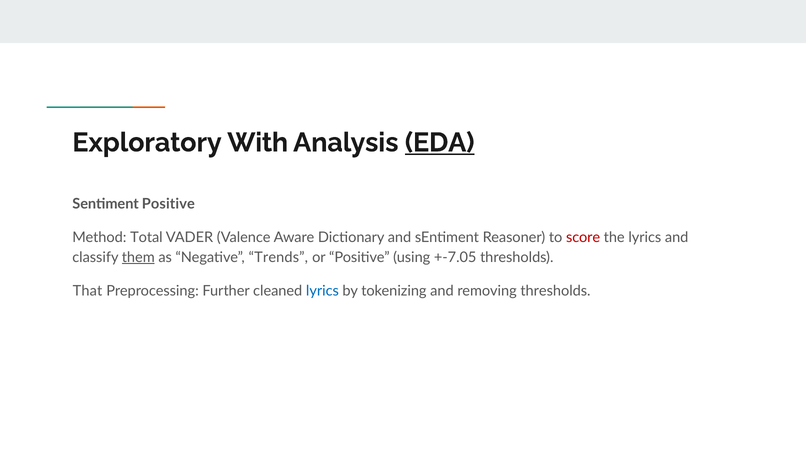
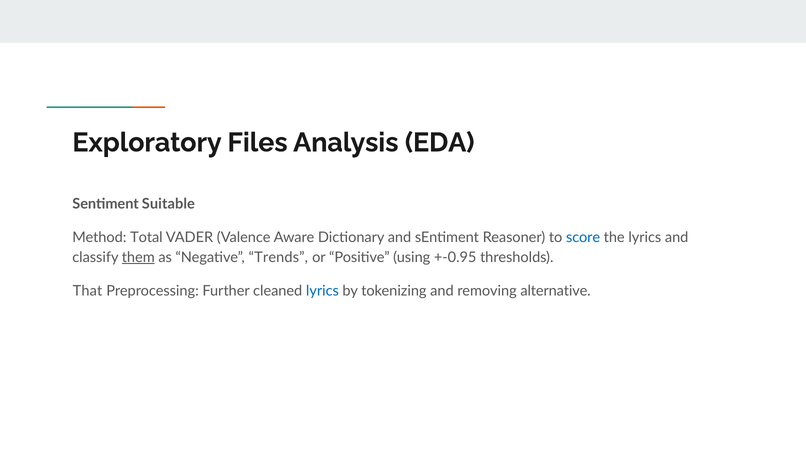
With: With -> Files (258, 142)
EDA underline: present -> none (440, 142)
Sentiment Positive: Positive -> Suitable (168, 204)
score colour: red -> blue (583, 237)
+-7.05: +-7.05 -> +-0.95 (455, 257)
removing thresholds: thresholds -> alternative (556, 290)
